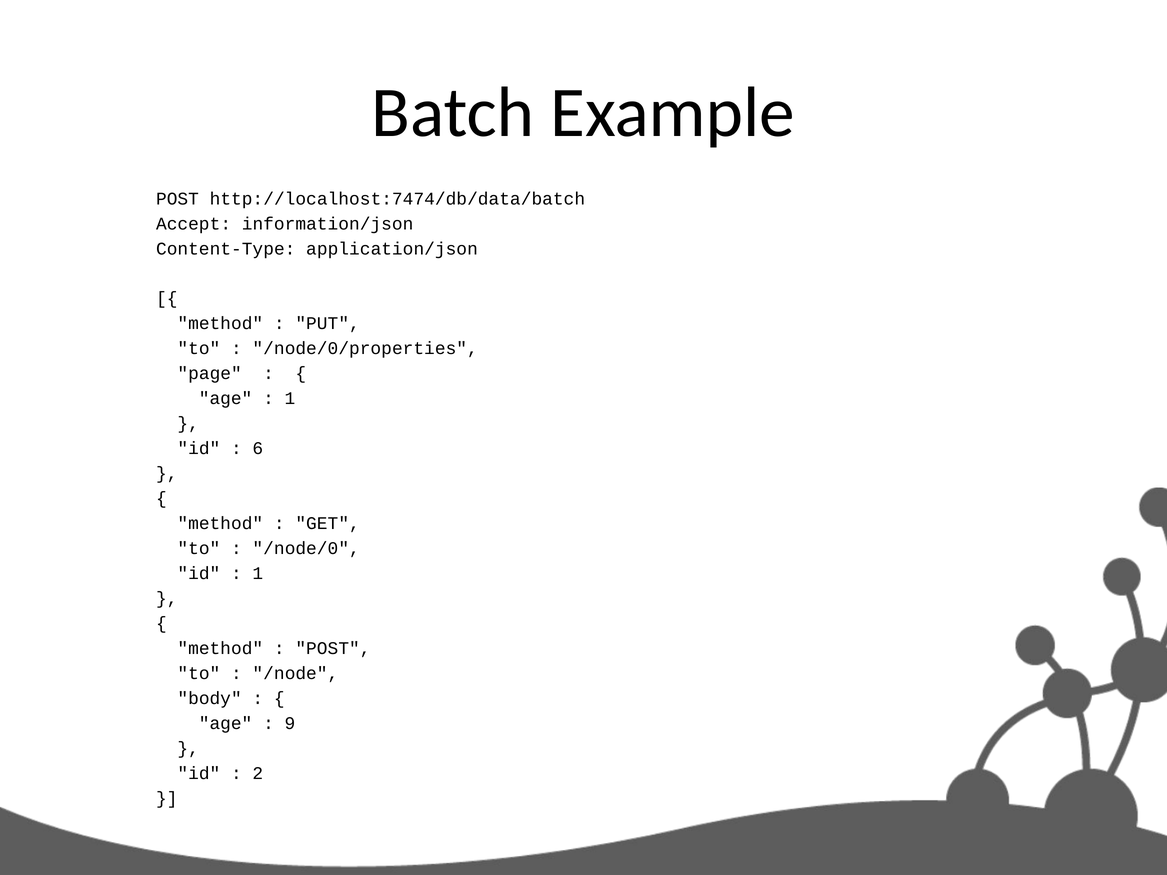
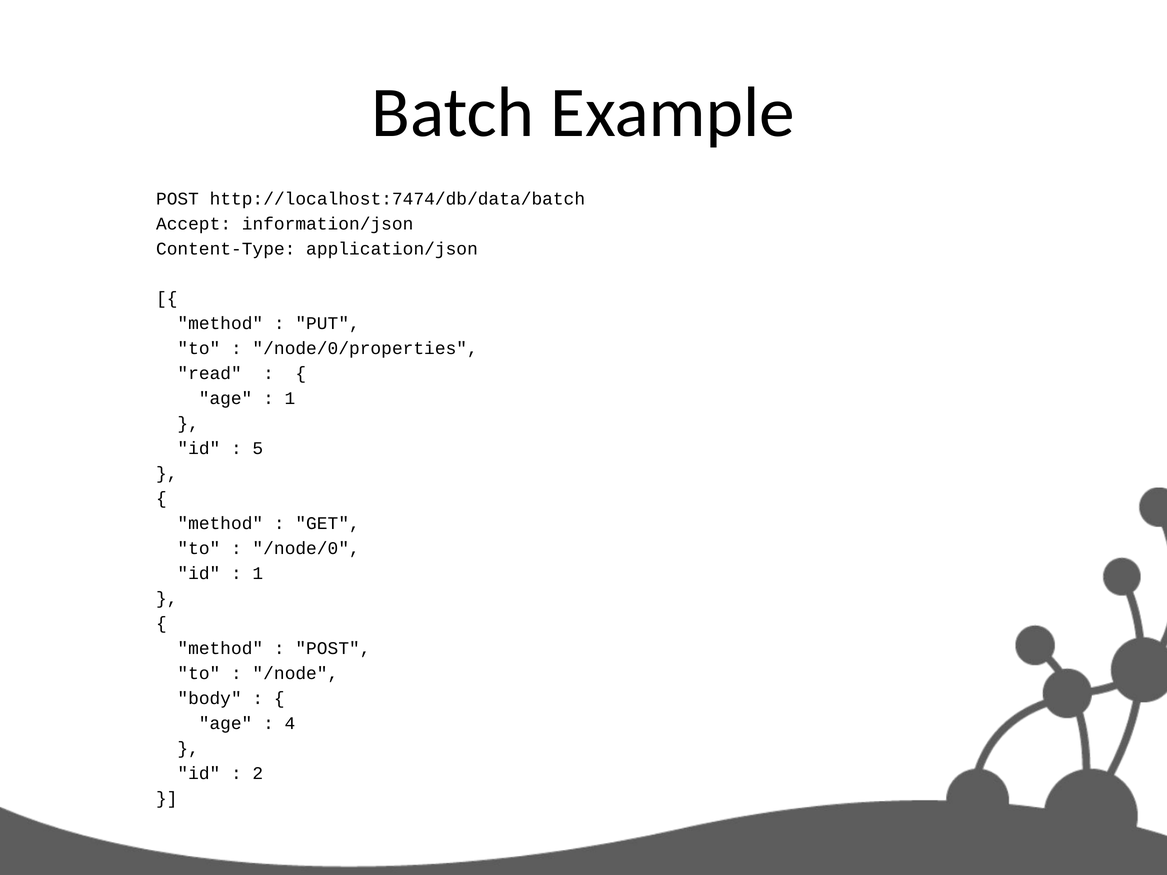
page: page -> read (210, 374)
6: 6 -> 5 (258, 449)
9: 9 -> 4 (290, 724)
